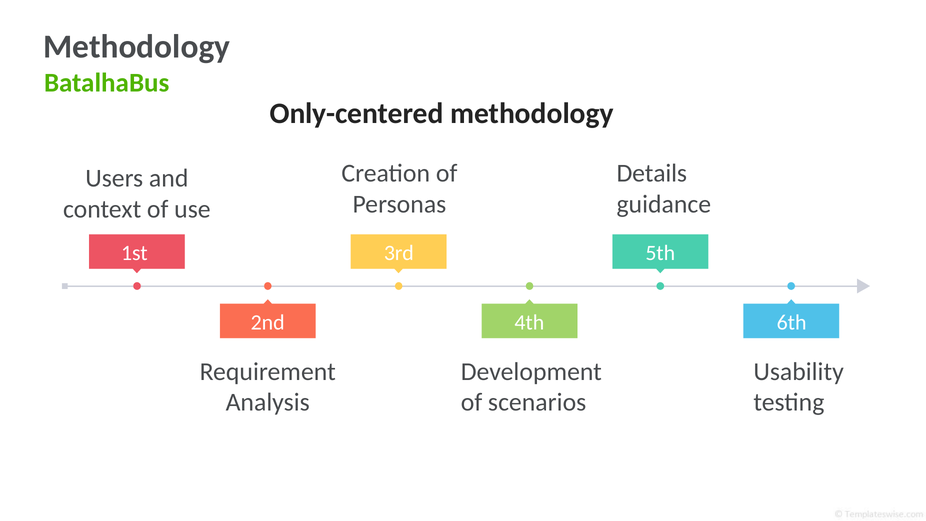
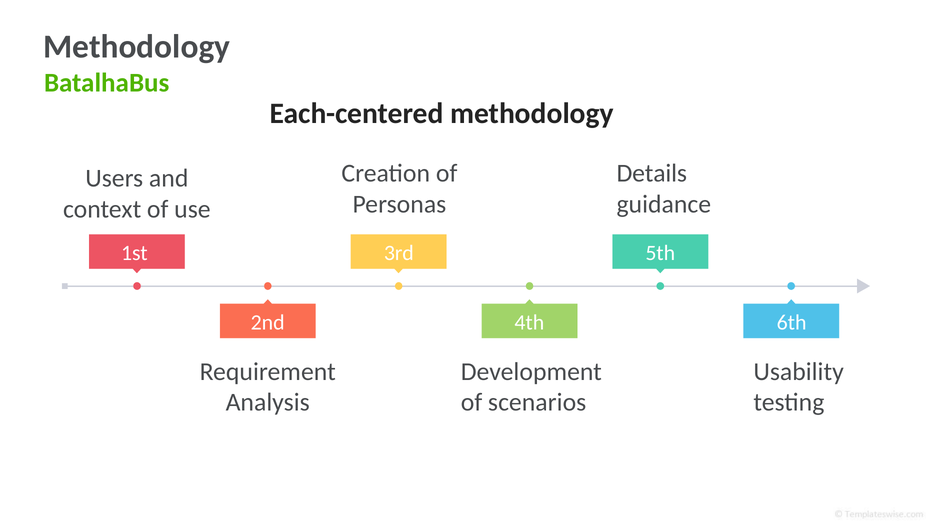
Only-centered: Only-centered -> Each-centered (357, 113)
